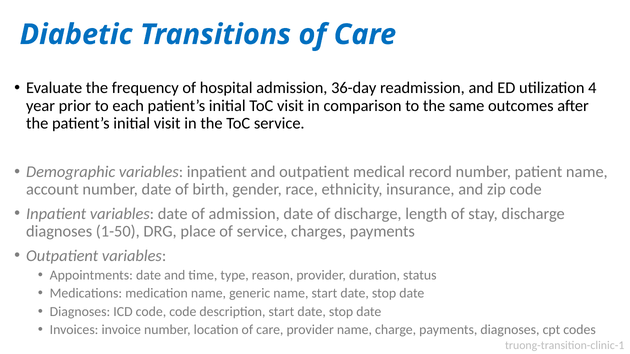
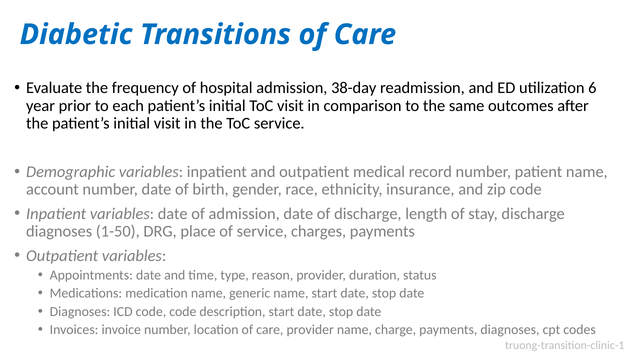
36-day: 36-day -> 38-day (354, 88)
4: 4 -> 6 (592, 88)
